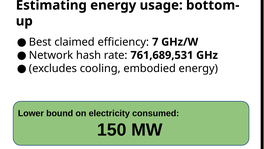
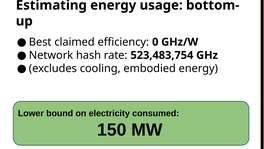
7: 7 -> 0 (155, 42)
761,689,531: 761,689,531 -> 523,483,754 (162, 55)
